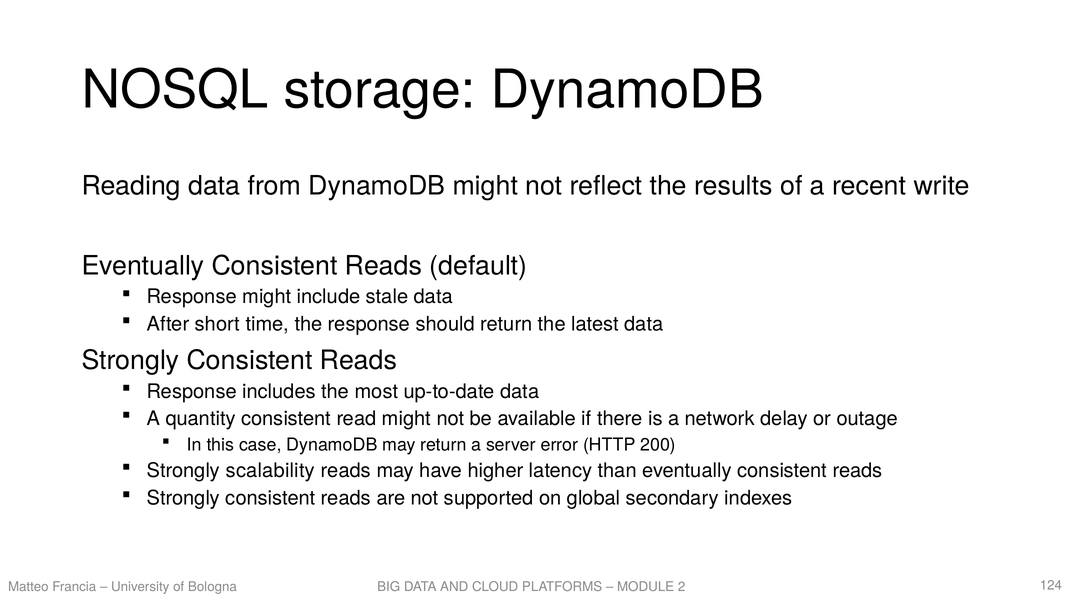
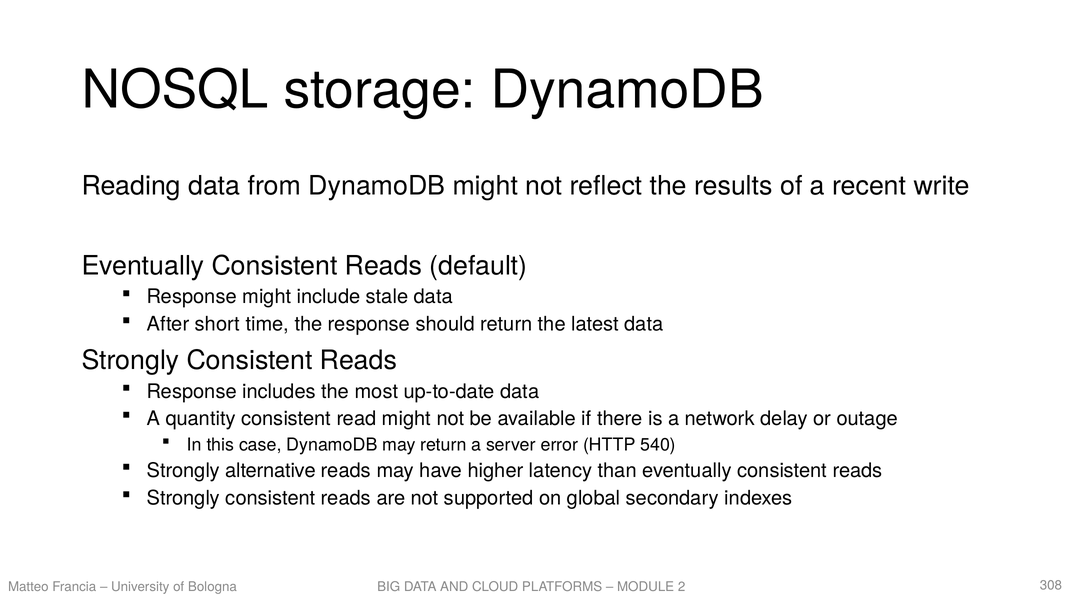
200: 200 -> 540 (658, 445)
scalability: scalability -> alternative (271, 471)
124: 124 -> 308 (1051, 585)
